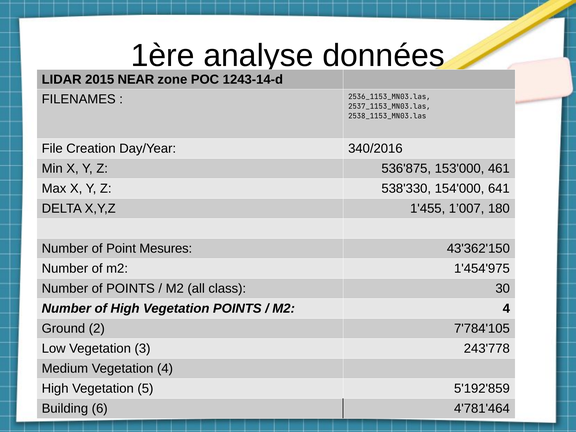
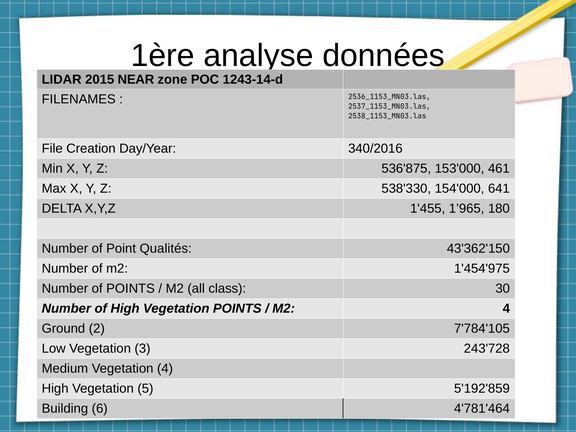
1’007: 1’007 -> 1’965 (467, 209)
Mesures: Mesures -> Qualités (166, 249)
243'778: 243'778 -> 243'728 (487, 349)
